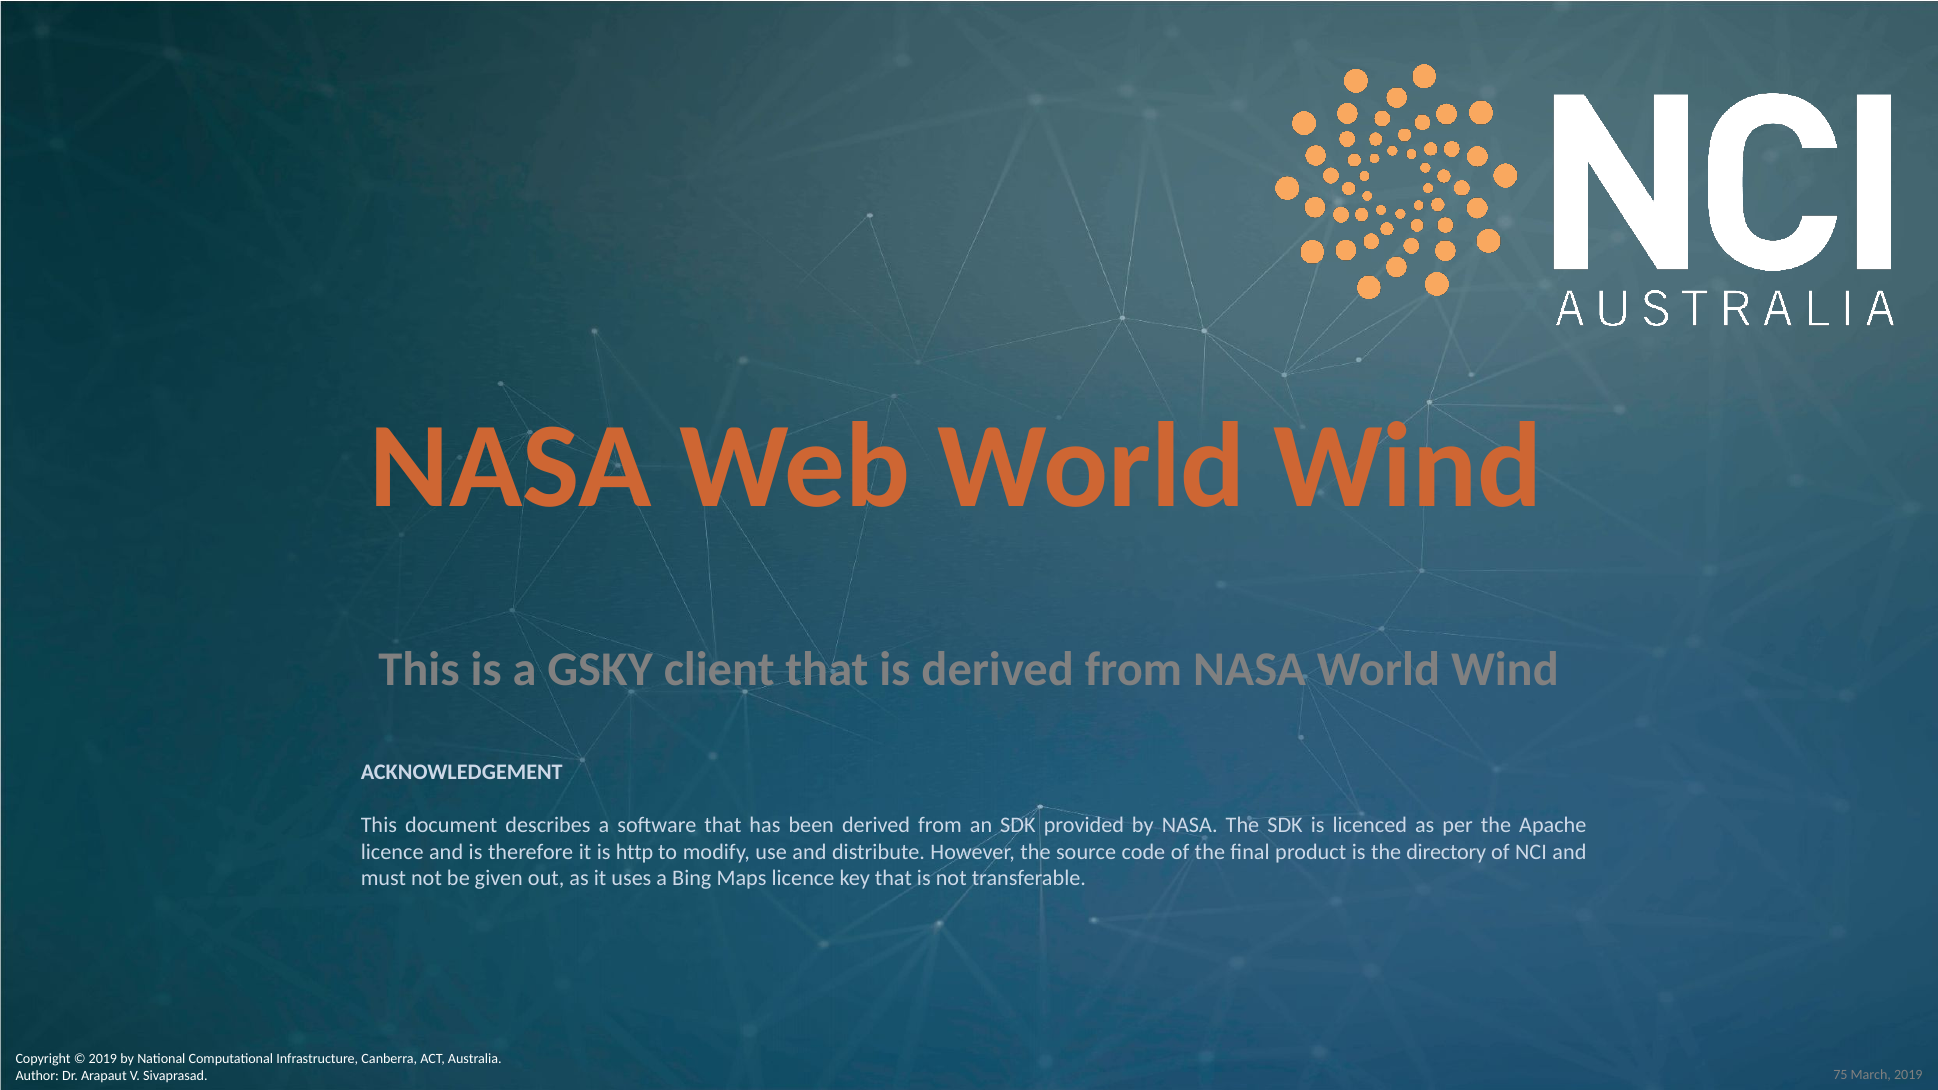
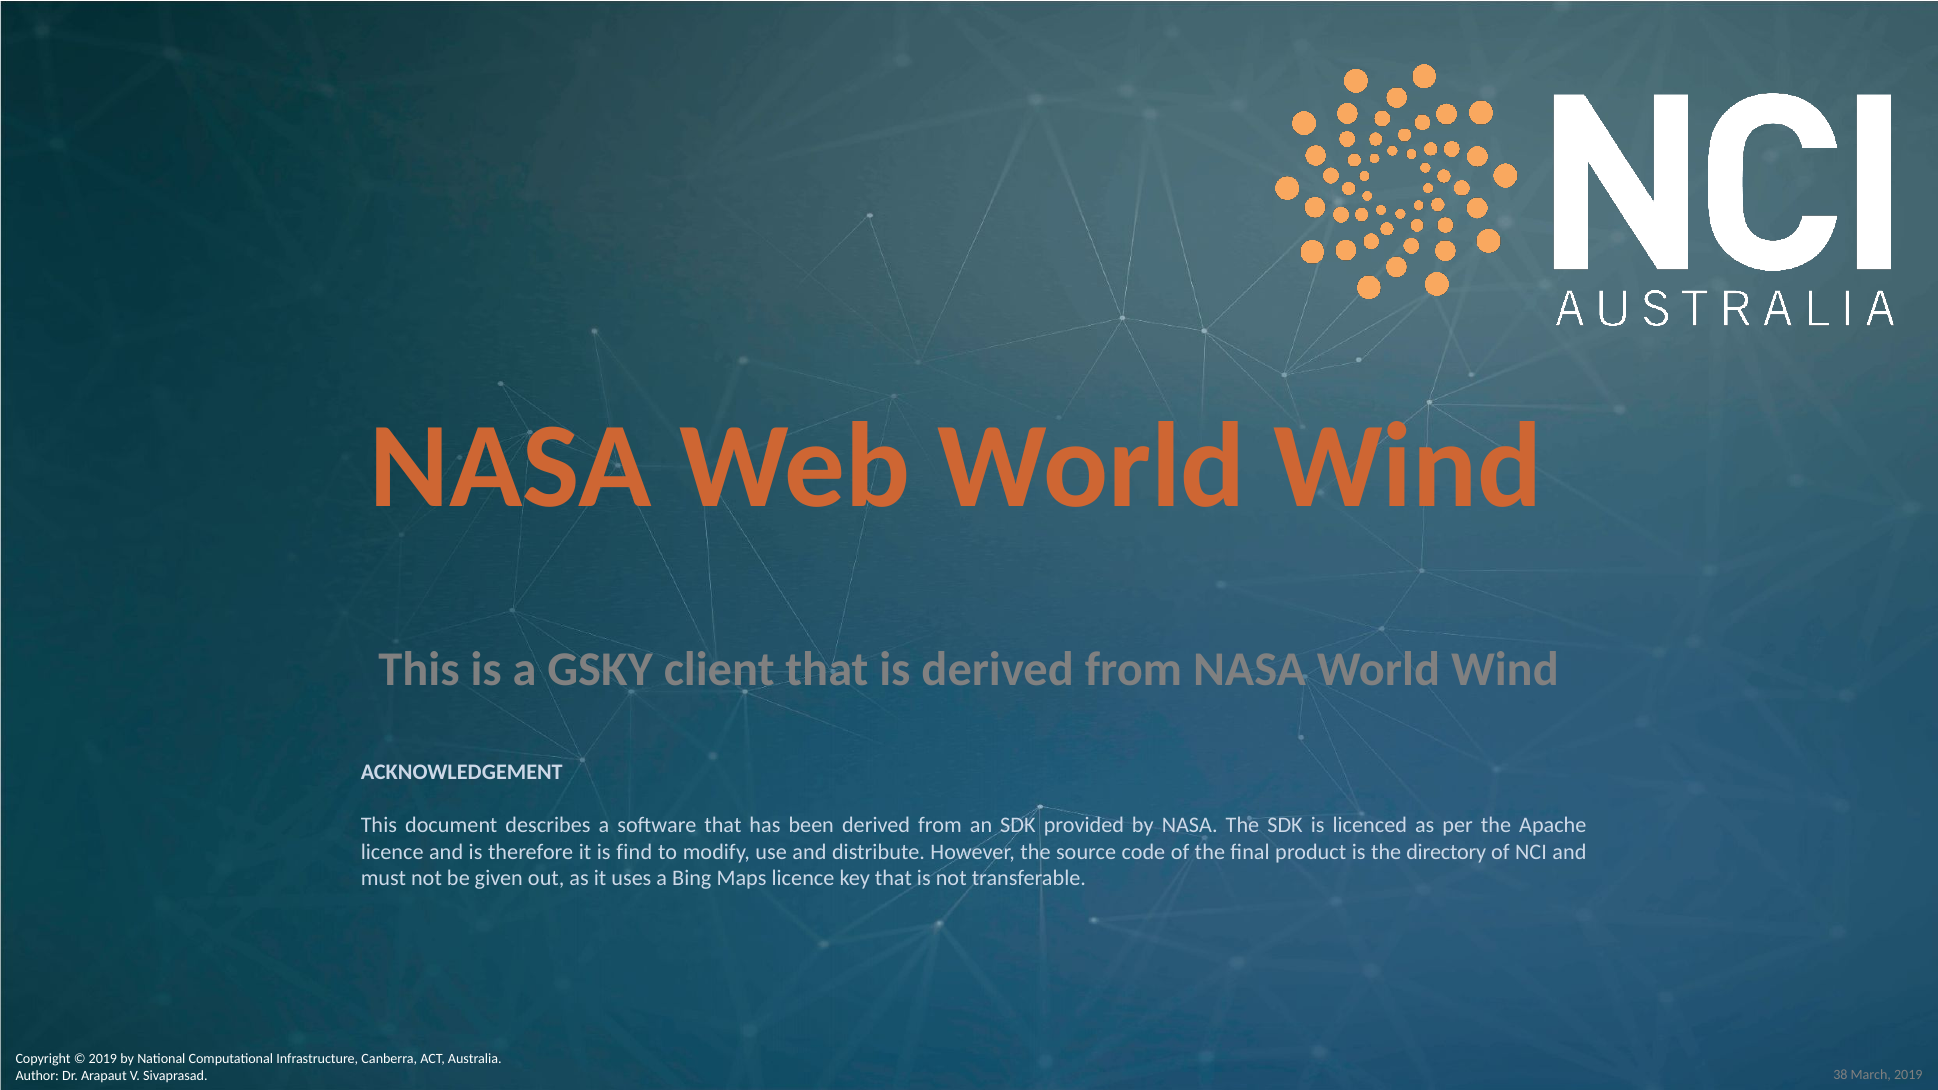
http: http -> find (634, 852)
75: 75 -> 38 (1840, 1075)
